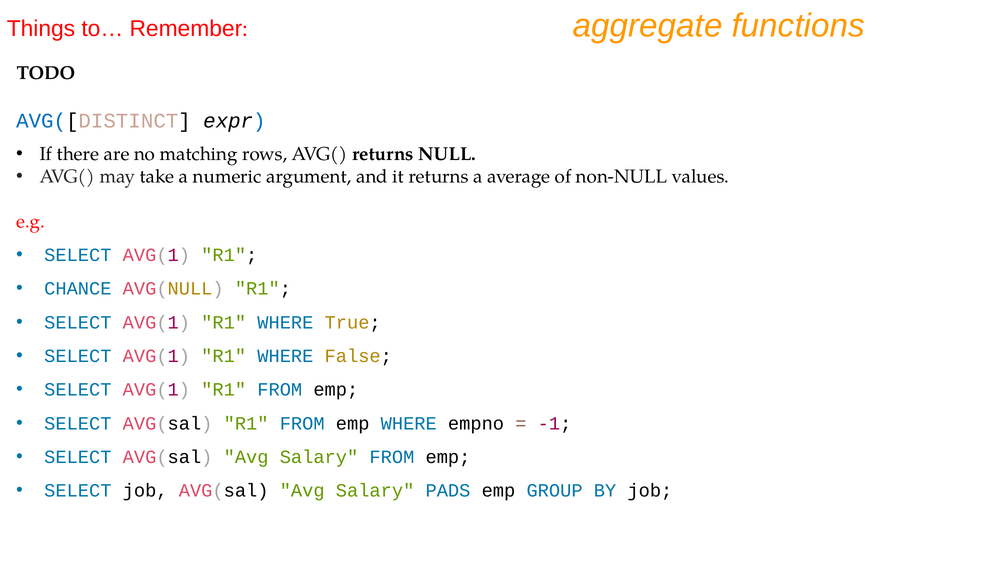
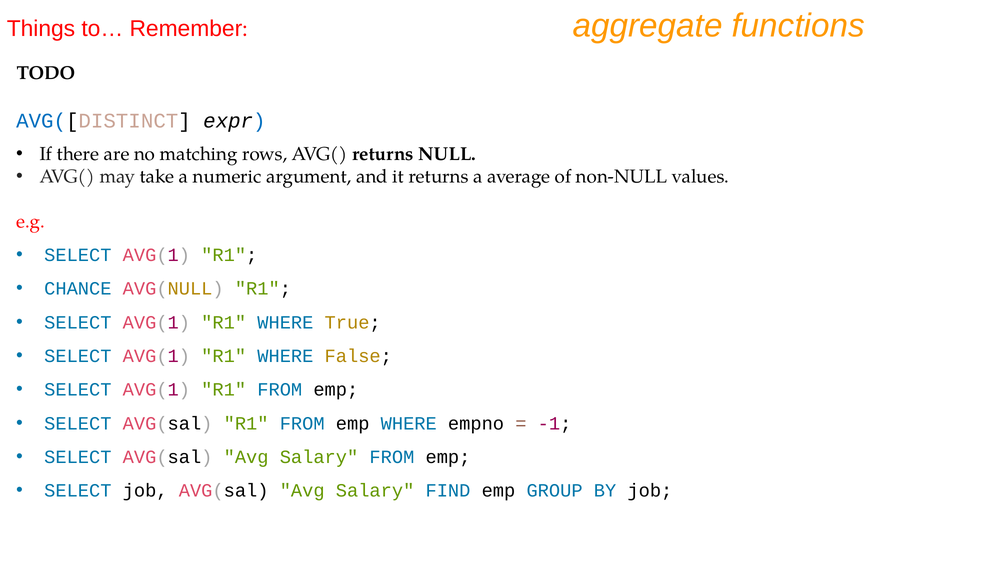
PADS: PADS -> FIND (448, 491)
